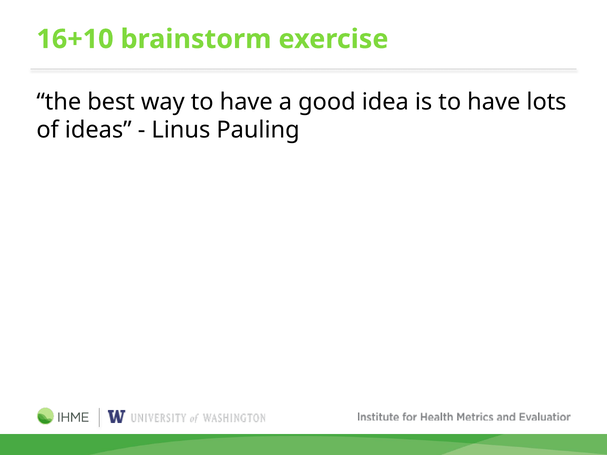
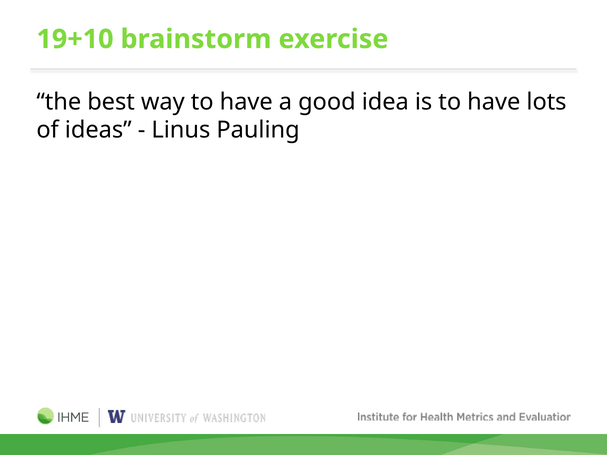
16+10: 16+10 -> 19+10 (75, 39)
